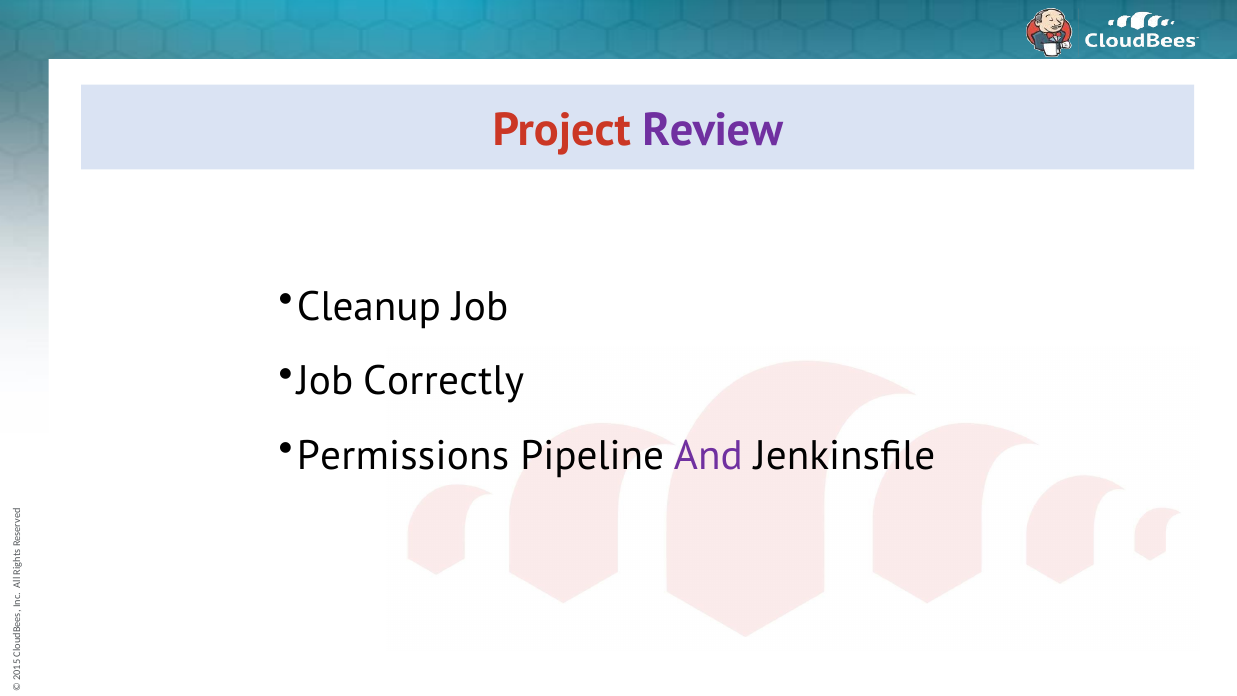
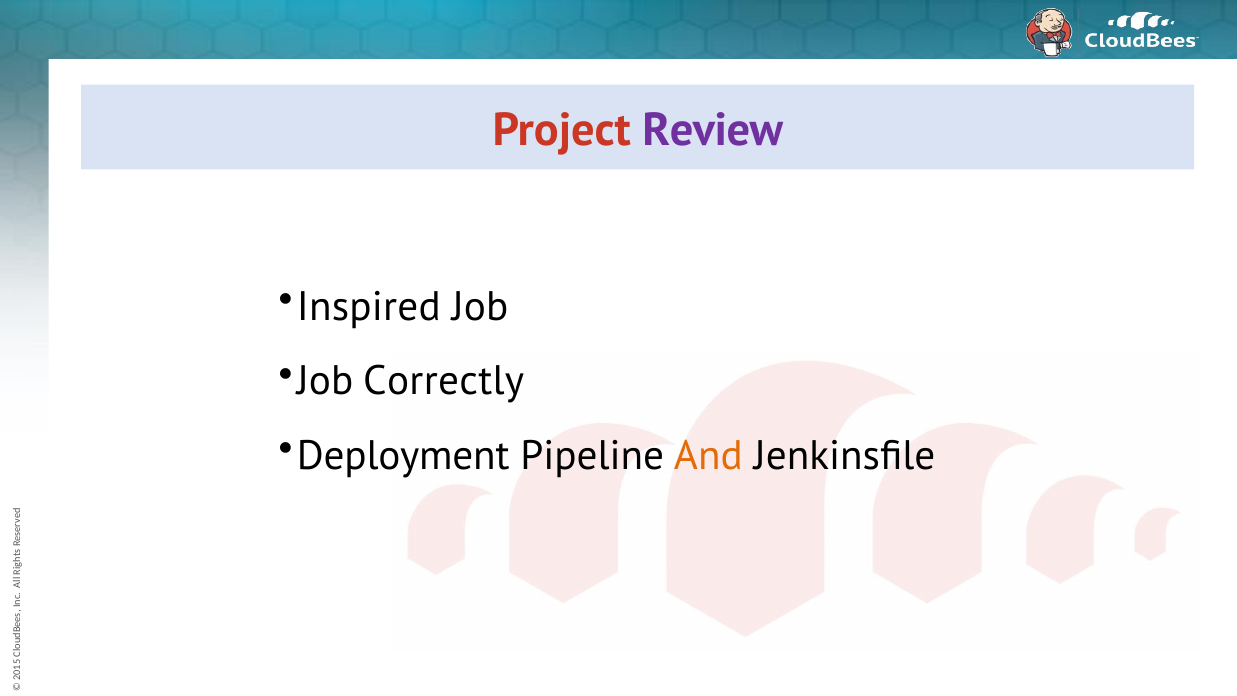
Cleanup: Cleanup -> Inspired (369, 307)
Permissions: Permissions -> Deployment (403, 455)
And colour: purple -> orange (708, 455)
